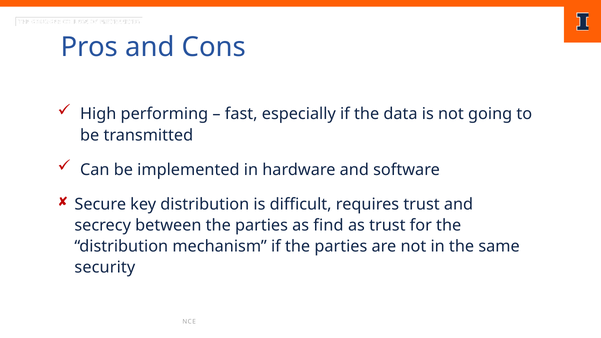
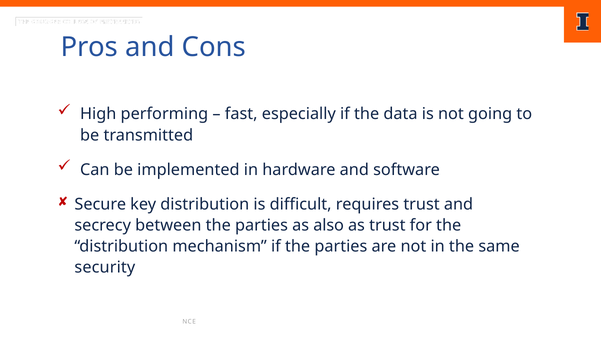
find: find -> also (329, 225)
